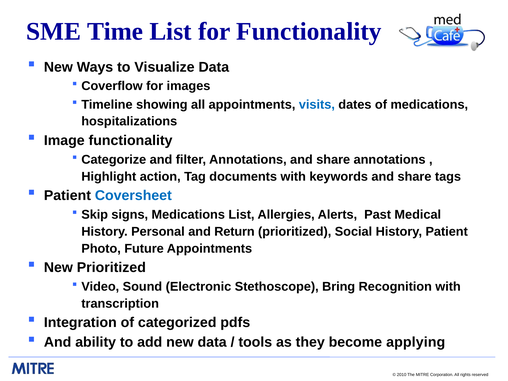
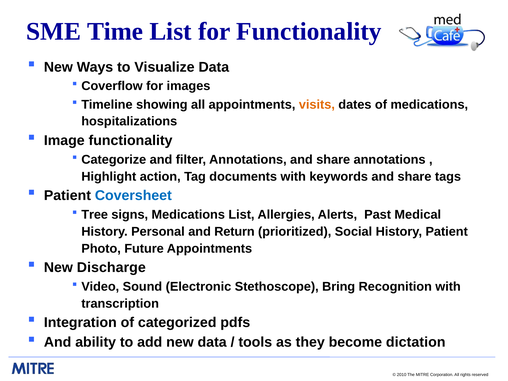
visits colour: blue -> orange (317, 104)
Skip: Skip -> Tree (95, 215)
New Prioritized: Prioritized -> Discharge (111, 268)
applying: applying -> dictation (416, 342)
